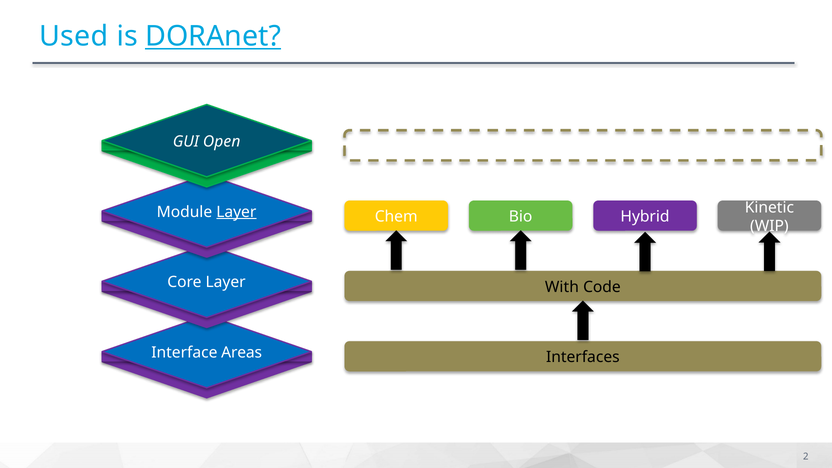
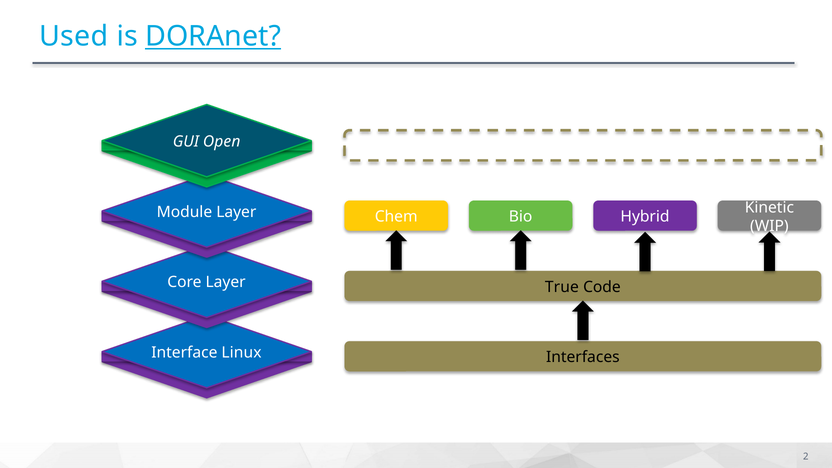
Layer underline: present -> none (236, 212)
With: With -> True (562, 287)
Areas: Areas -> Linux (242, 352)
